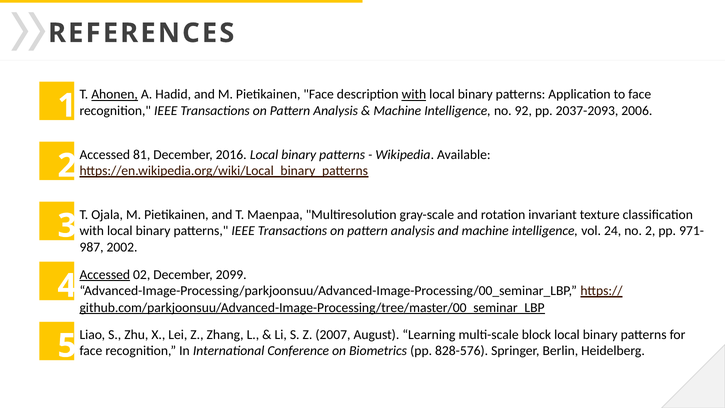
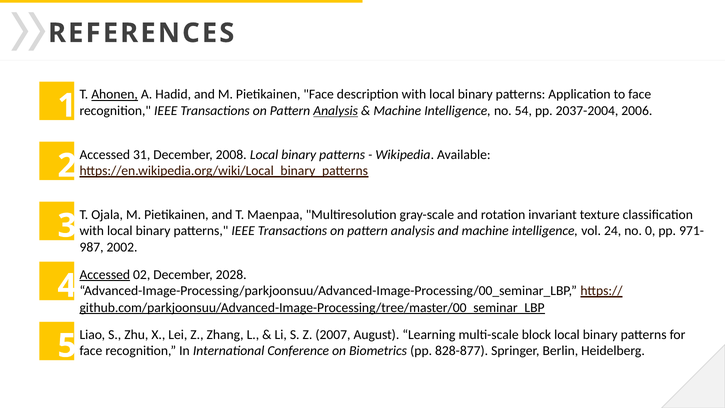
with underline: present -> none (414, 94)
Analysis underline: none -> present (336, 111)
92: 92 -> 54 (523, 111)
2037-2093: 2037-2093 -> 2037-2004 (587, 111)
81: 81 -> 31 (142, 154)
2016: 2016 -> 2008 (231, 154)
no 2: 2 -> 0 (650, 231)
2099: 2099 -> 2028 (231, 274)
828-576: 828-576 -> 828-877 (462, 351)
